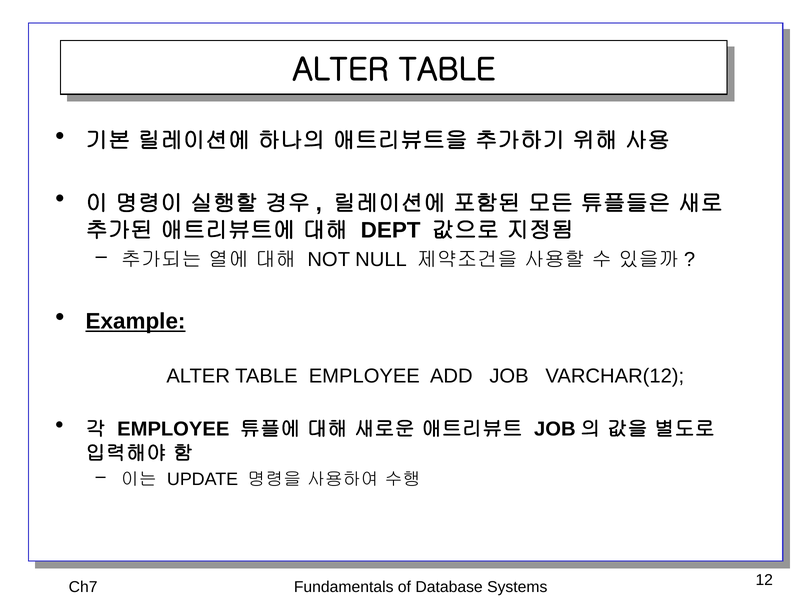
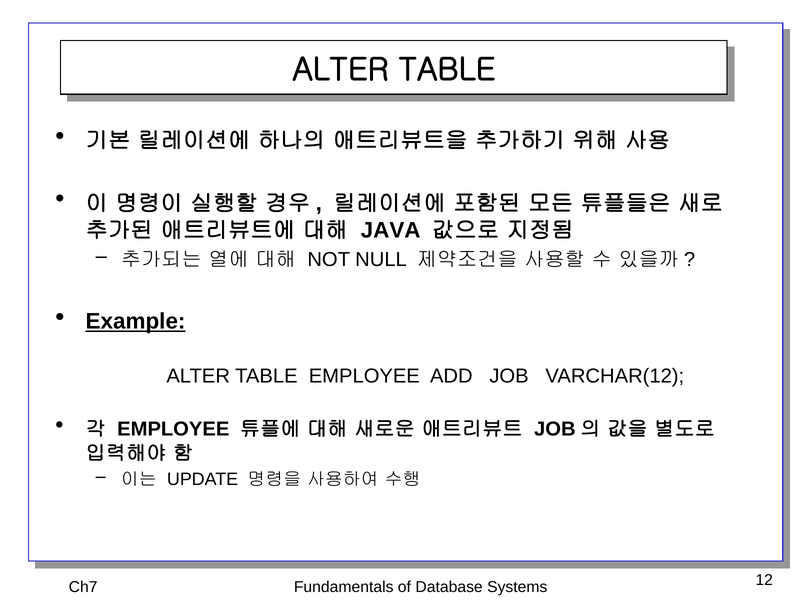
DEPT: DEPT -> JAVA (391, 230)
